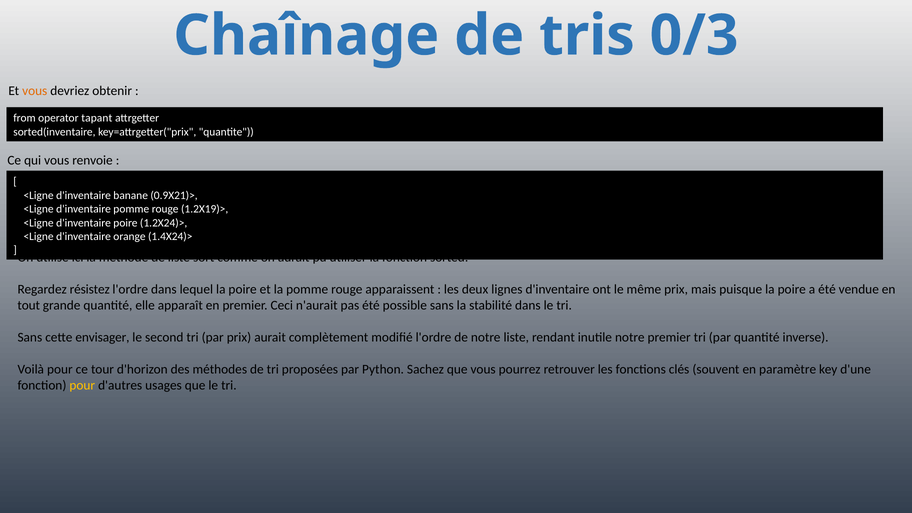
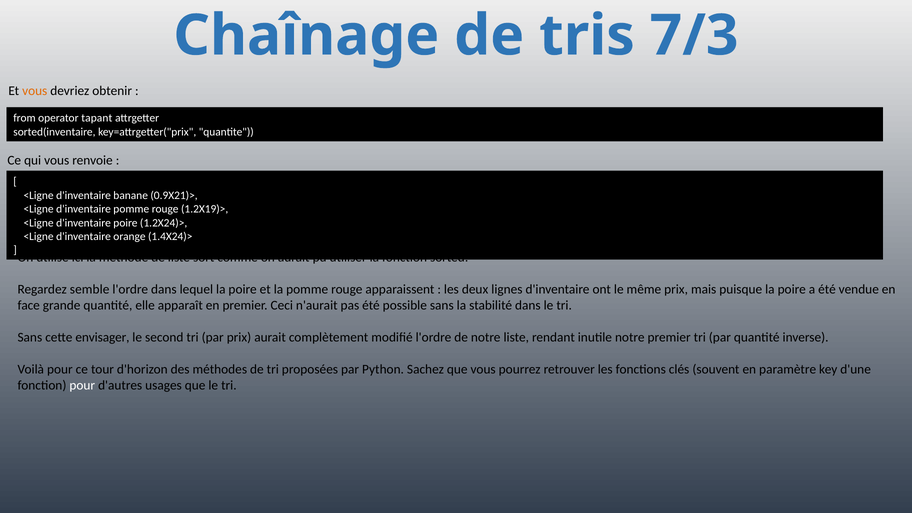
0/3: 0/3 -> 7/3 (694, 36)
résistez: résistez -> semble (90, 289)
tout: tout -> face (29, 305)
pour colour: yellow -> white (82, 385)
